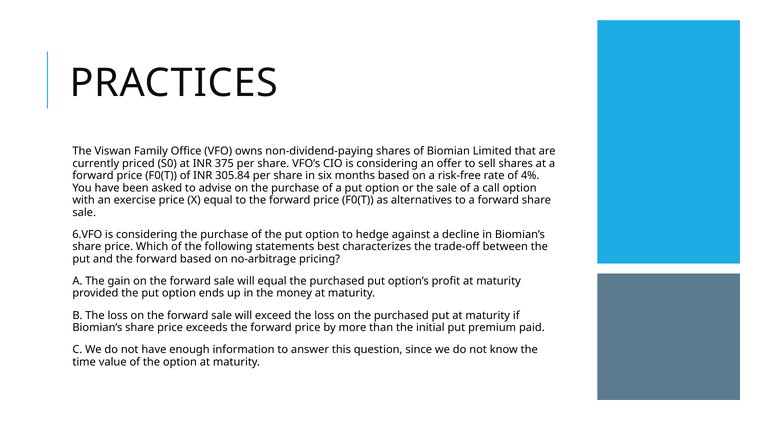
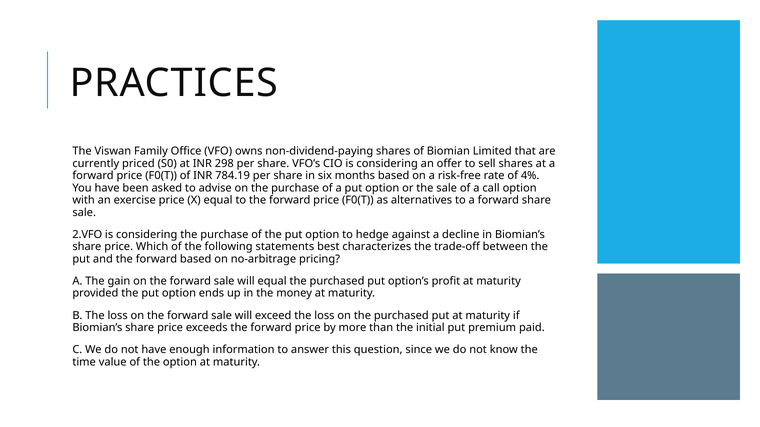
375: 375 -> 298 (224, 164)
305.84: 305.84 -> 784.19 (233, 176)
6.VFO: 6.VFO -> 2.VFO (87, 235)
